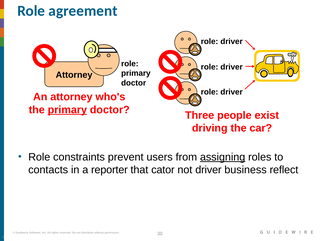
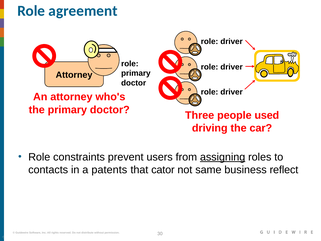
primary underline: present -> none (67, 110)
exist: exist -> used (267, 115)
reporter: reporter -> patents (109, 170)
not driver: driver -> same (208, 170)
